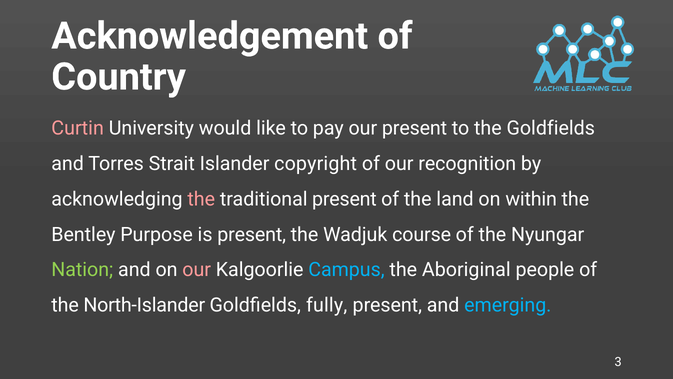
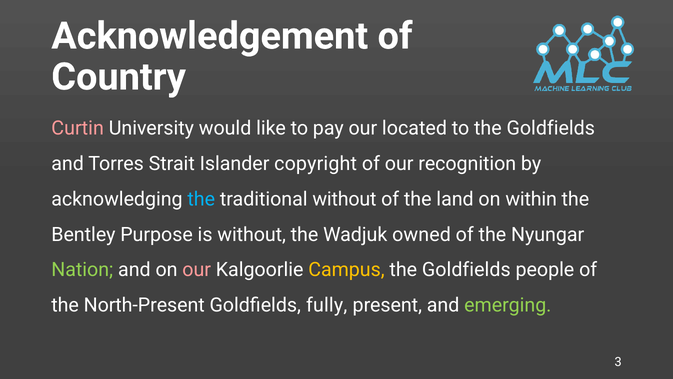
our present: present -> located (414, 128)
the colour: pink -> light blue (201, 199)
traditional present: present -> without (344, 199)
is present: present -> without (252, 234)
course: course -> owned (422, 234)
Campus colour: light blue -> yellow (346, 270)
Aboriginal: Aboriginal -> Goldfields (466, 270)
North-Islander: North-Islander -> North-Present (144, 305)
emerging colour: light blue -> light green (508, 305)
